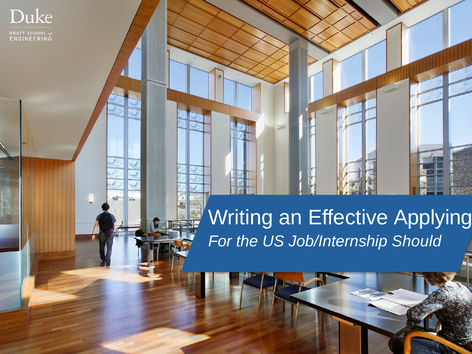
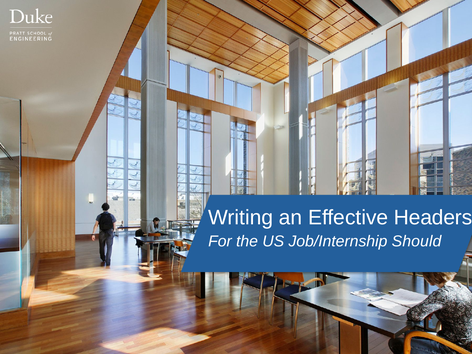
Applying: Applying -> Headers (433, 218)
